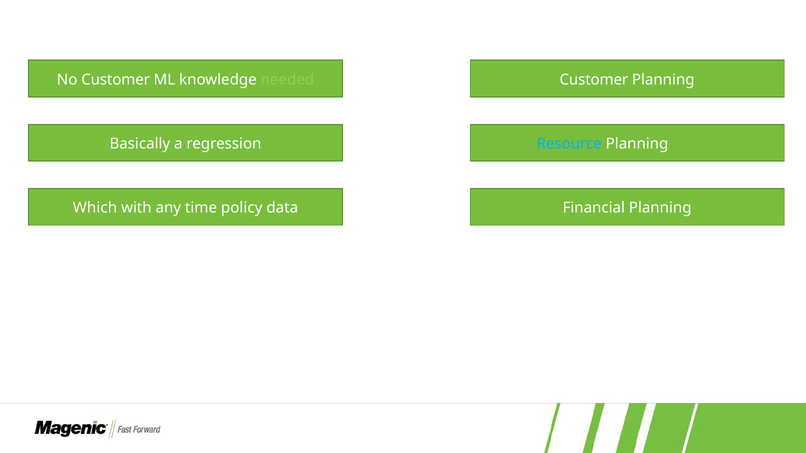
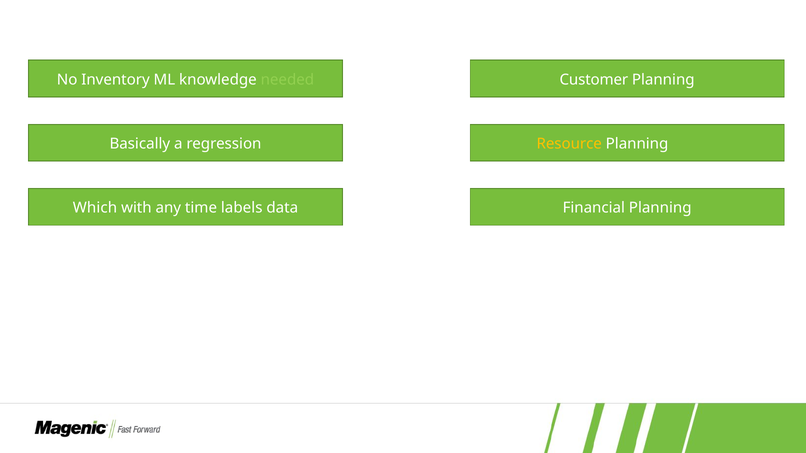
No Customer: Customer -> Inventory (116, 80)
Resource colour: light blue -> yellow (569, 144)
policy: policy -> labels (242, 208)
